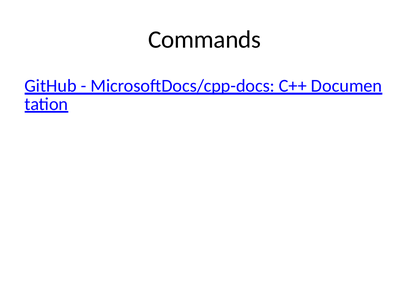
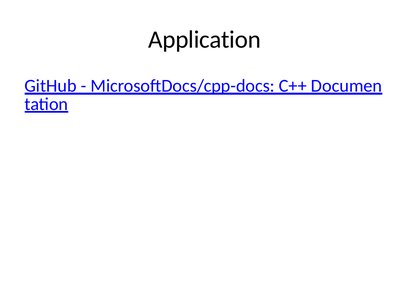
Commands: Commands -> Application (205, 40)
